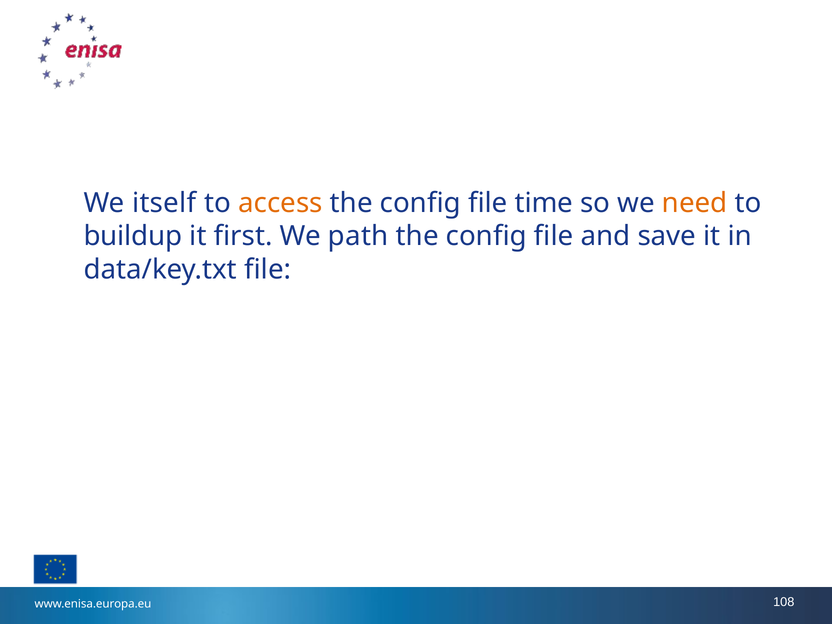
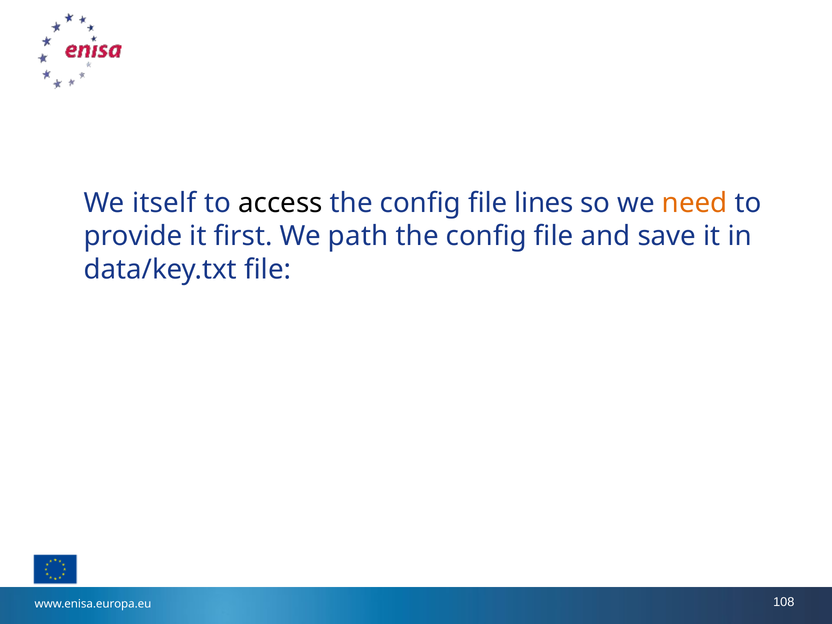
access colour: orange -> black (281, 203)
time: time -> lines (544, 203)
buildup: buildup -> provide (133, 236)
